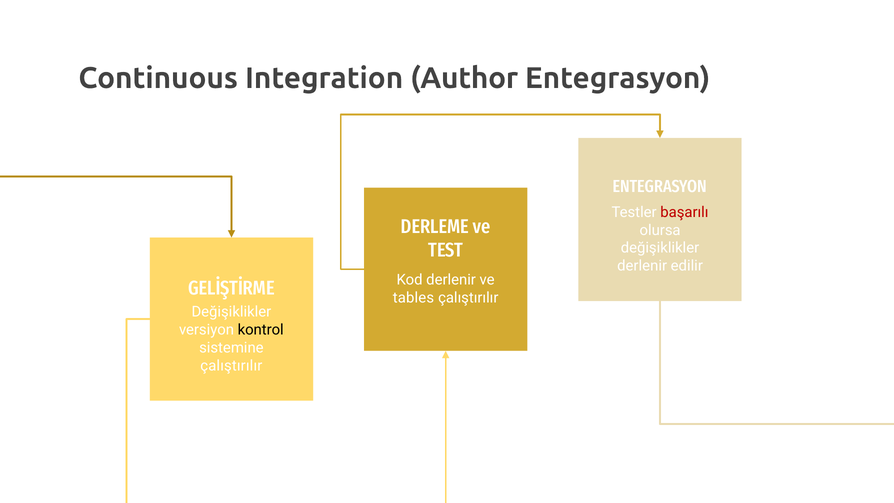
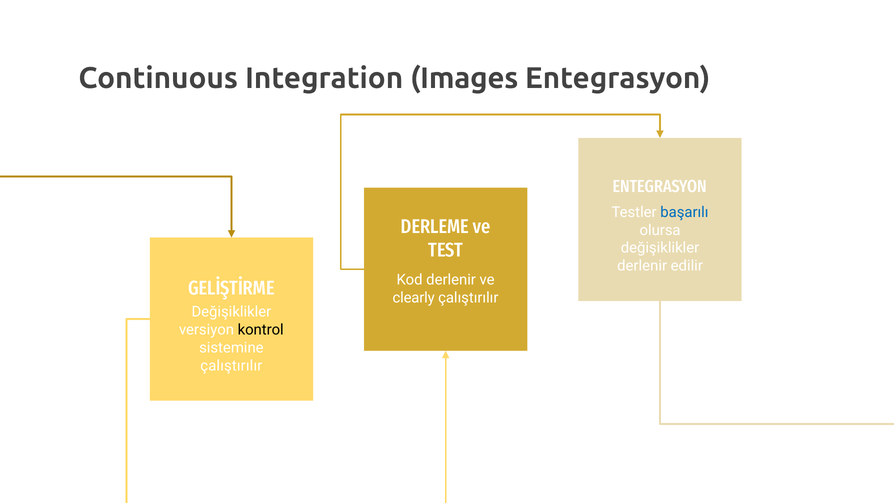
Author: Author -> Images (464, 78)
başarılı colour: red -> blue (684, 212)
tables: tables -> clearly (414, 298)
